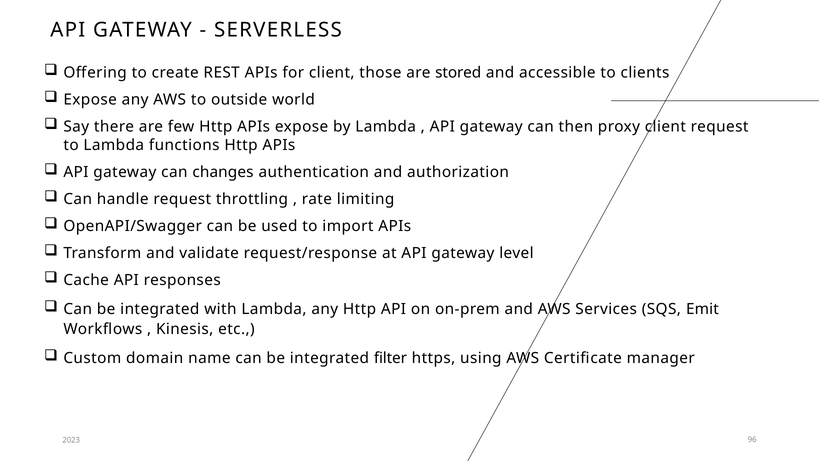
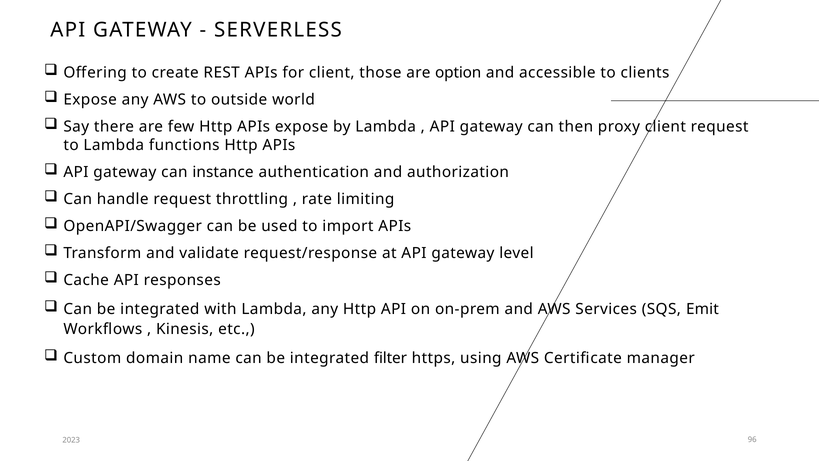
stored: stored -> option (458, 73)
changes: changes -> instance (223, 172)
